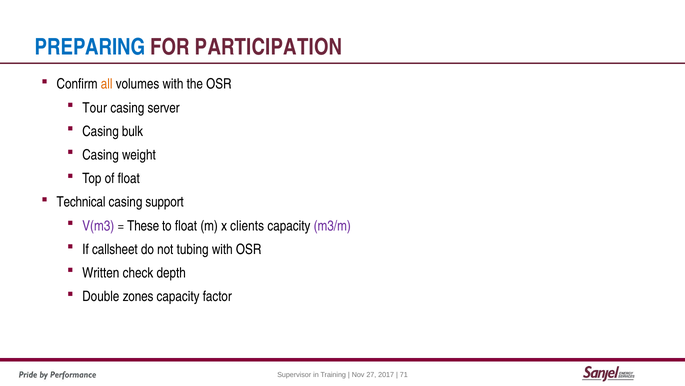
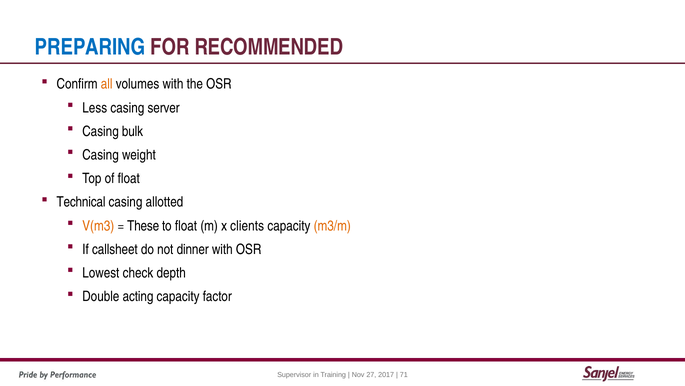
PARTICIPATION: PARTICIPATION -> RECOMMENDED (269, 47)
Tour: Tour -> Less (95, 108)
support: support -> allotted (164, 202)
V(m3 colour: purple -> orange (98, 225)
m3/m colour: purple -> orange (332, 225)
tubing: tubing -> dinner (193, 249)
Written: Written -> Lowest (101, 273)
zones: zones -> acting (138, 296)
